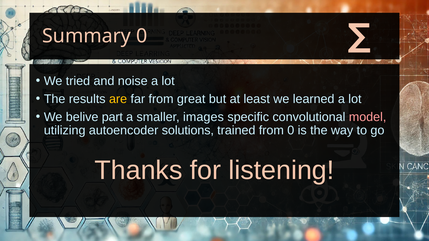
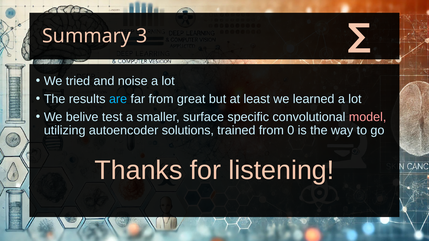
Summary 0: 0 -> 3 (142, 36)
are colour: yellow -> light blue (118, 99)
part: part -> test (112, 117)
images: images -> surface (204, 117)
